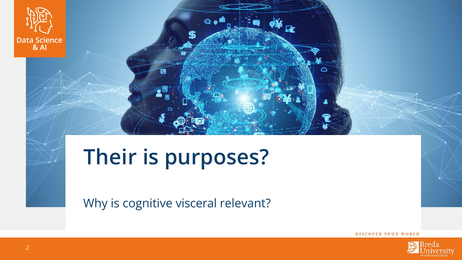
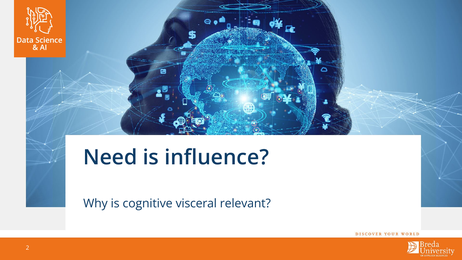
Their: Their -> Need (110, 157)
purposes: purposes -> influence (217, 157)
